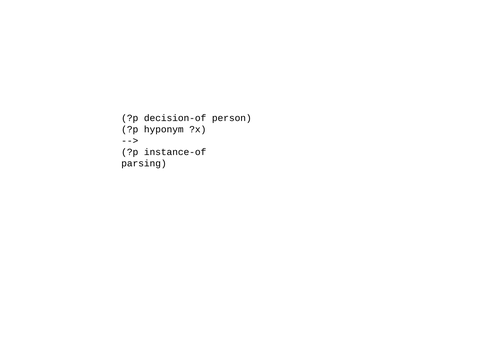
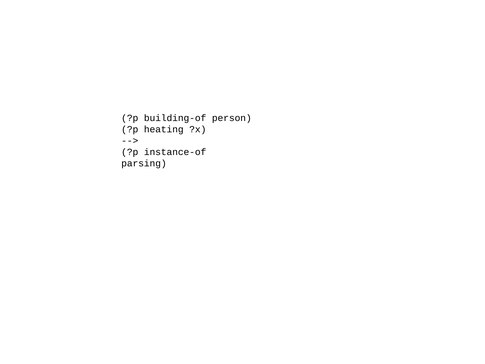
decision-of: decision-of -> building-of (175, 118)
hyponym: hyponym -> heating (164, 129)
